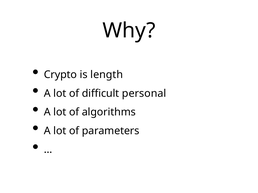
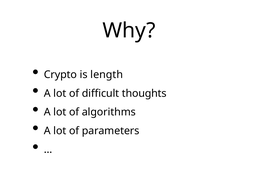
personal: personal -> thoughts (144, 94)
